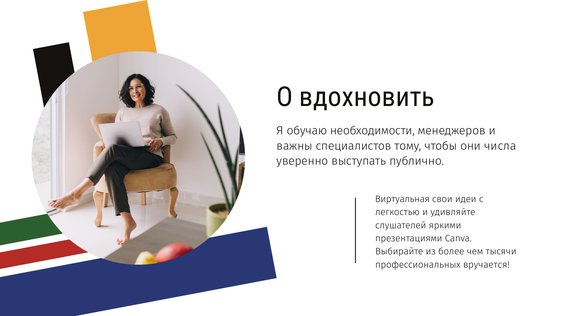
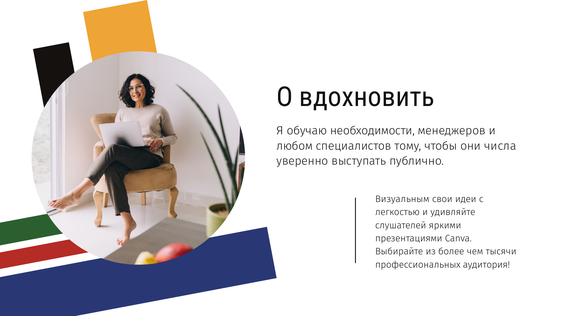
важны: важны -> любом (295, 146)
Виртуальная: Виртуальная -> Визуальным (402, 199)
вручается: вручается -> аудитория (486, 265)
